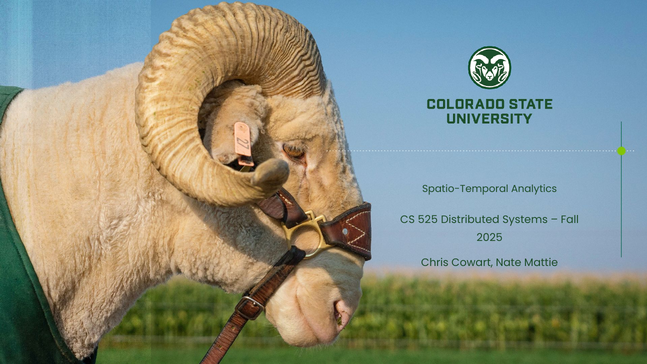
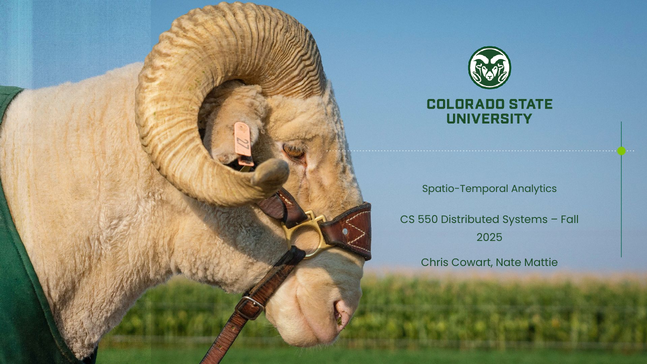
525: 525 -> 550 (428, 219)
